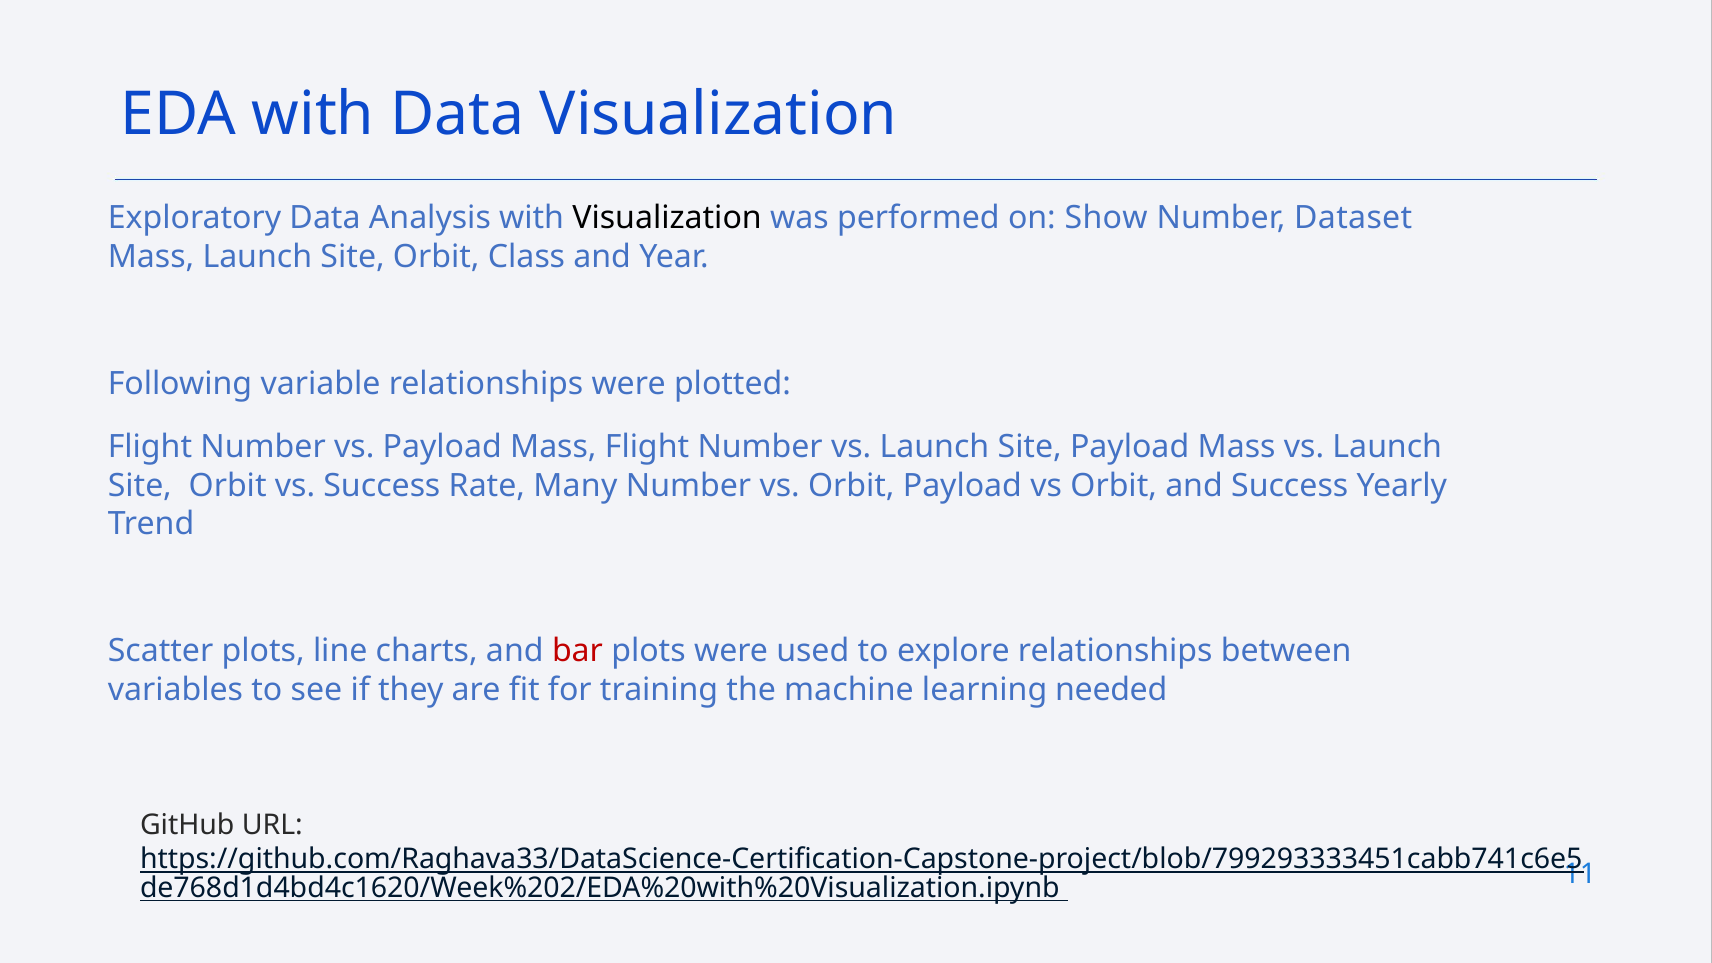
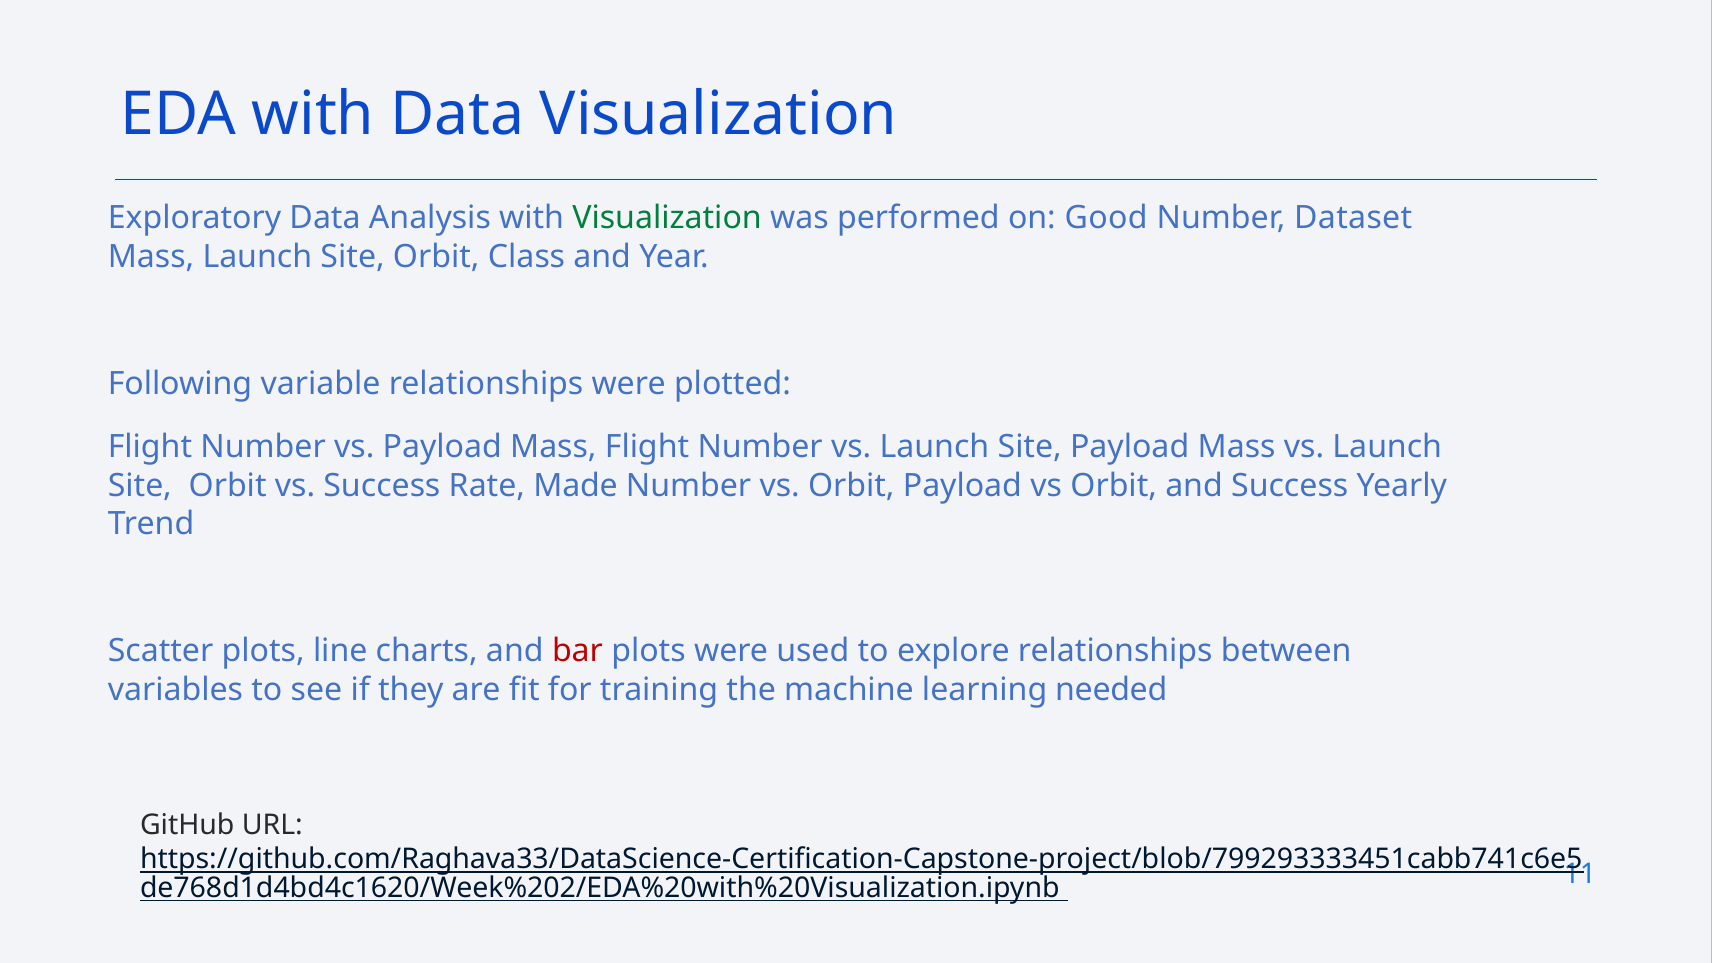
Visualization colour: black -> green (667, 218)
Show: Show -> Good (1106, 218)
Many: Many -> Made (576, 486)
